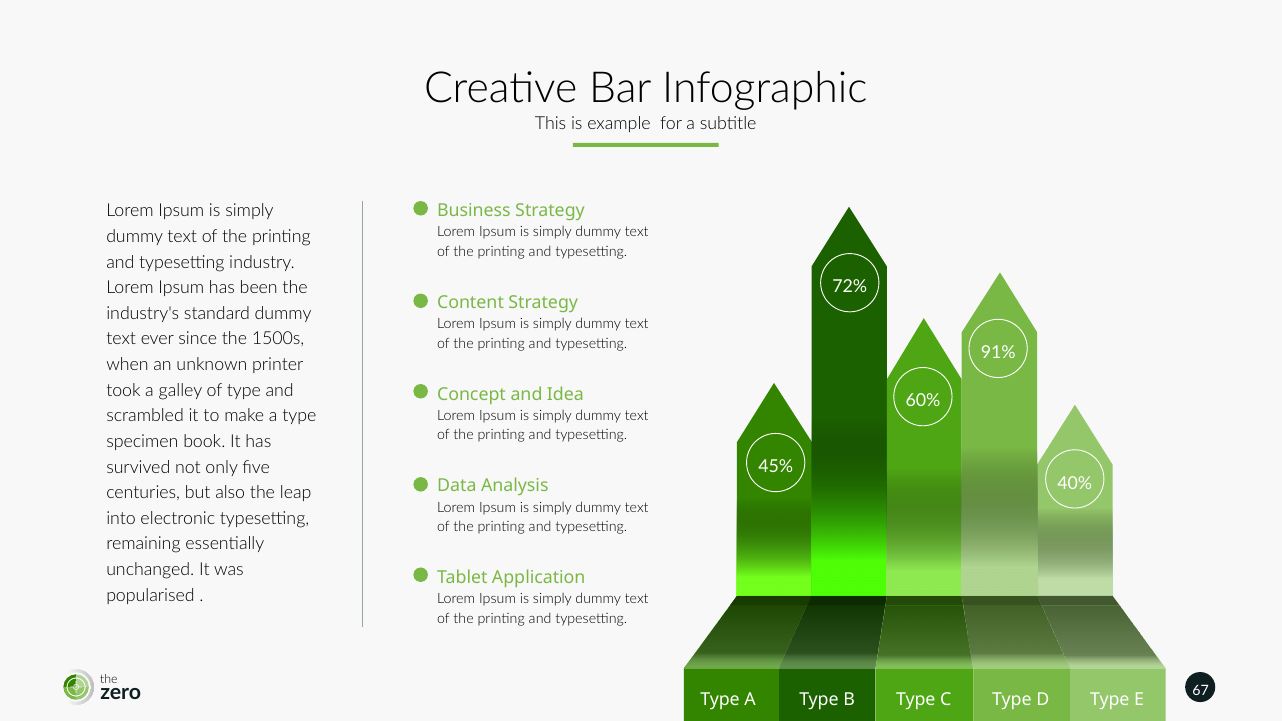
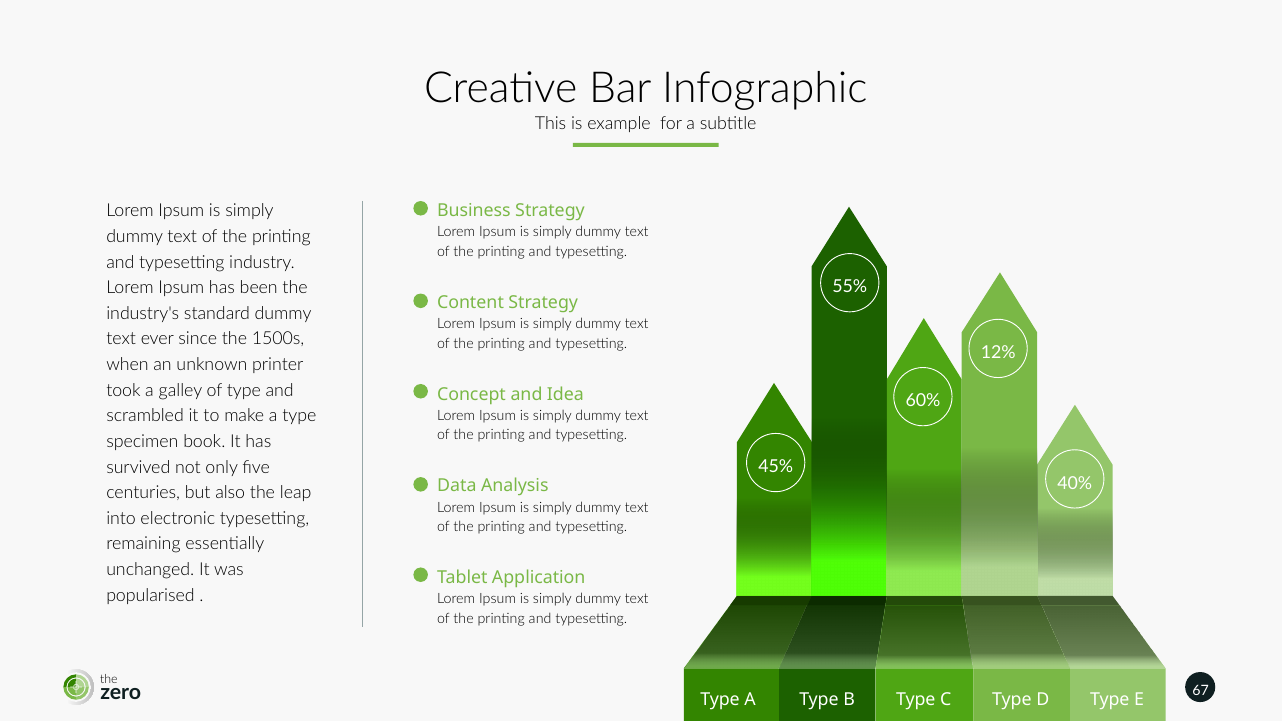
72%: 72% -> 55% (850, 287)
91%: 91% -> 12% (998, 353)
